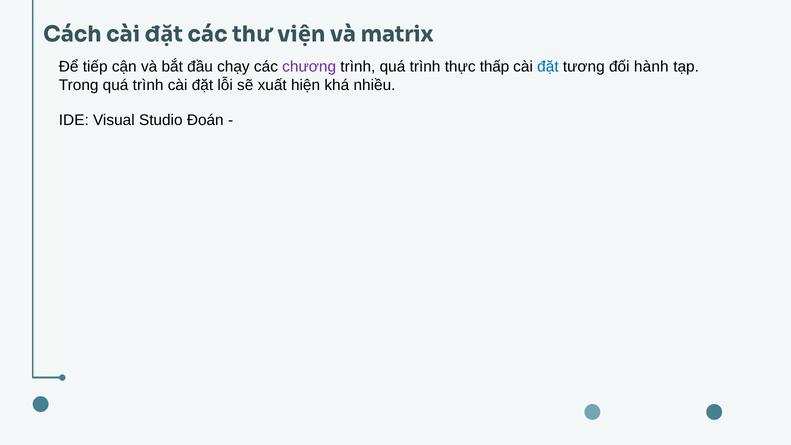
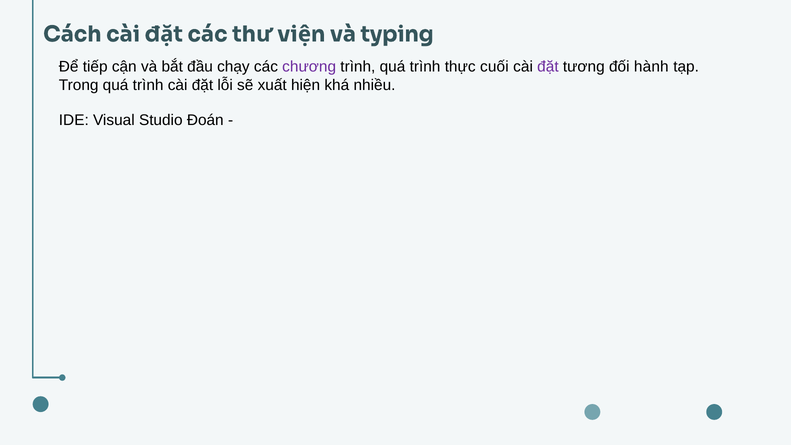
matrix: matrix -> typing (397, 34)
thấp: thấp -> cuối (494, 67)
đặt colour: blue -> purple (548, 67)
